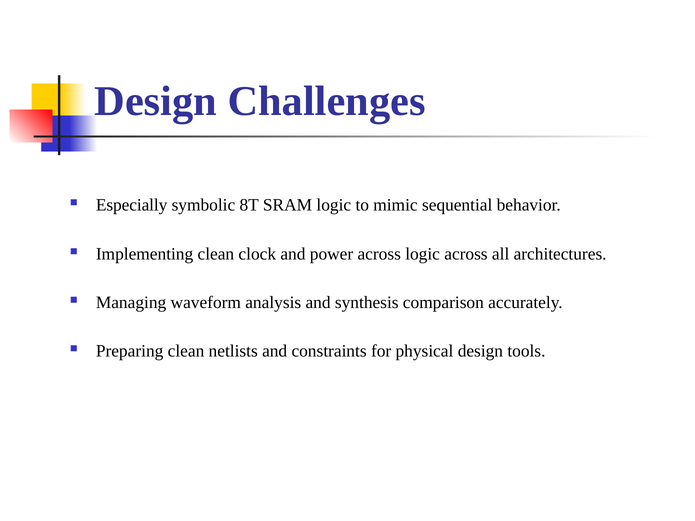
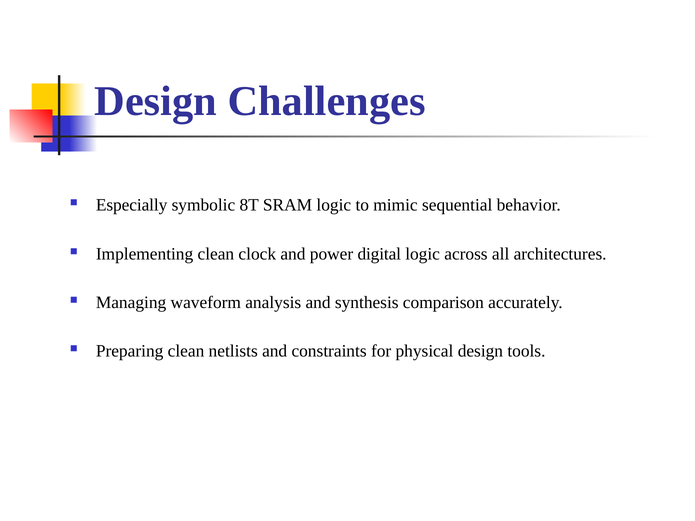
power across: across -> digital (379, 254)
